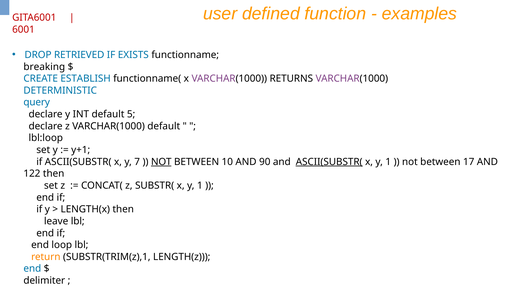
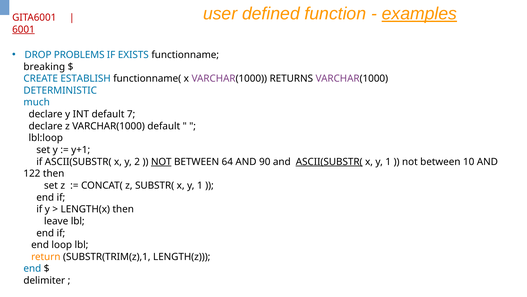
examples underline: none -> present (419, 14)
6001 underline: none -> present (23, 29)
RETRIEVED: RETRIEVED -> PROBLEMS (79, 55)
query: query -> much (37, 102)
5: 5 -> 7 (131, 114)
7: 7 -> 2 (137, 161)
10: 10 -> 64 (227, 161)
17: 17 -> 10 (469, 161)
